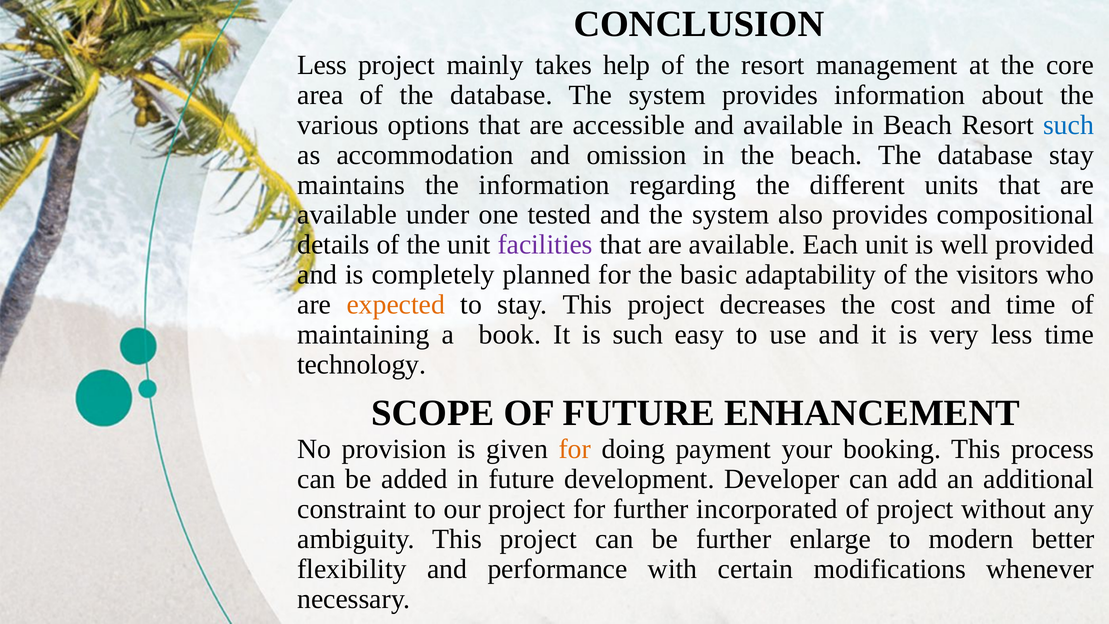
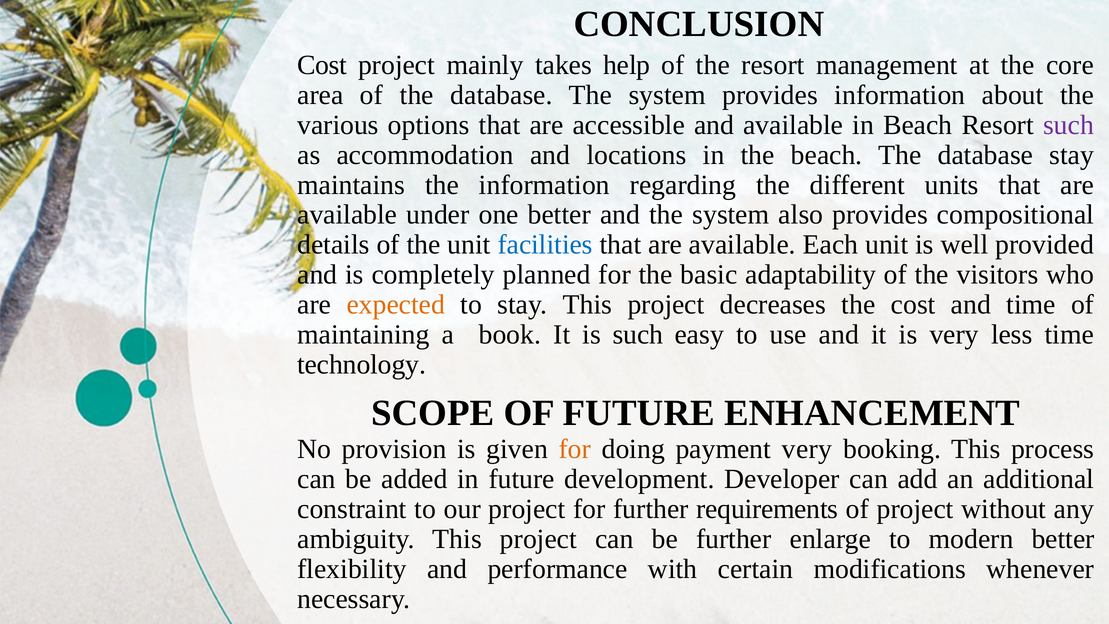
Less: Less -> Cost (322, 65)
such colour: blue -> purple (1068, 125)
omission: omission -> locations (637, 155)
one tested: tested -> better (559, 215)
facilities colour: purple -> blue (545, 245)
payment your: your -> very (807, 449)
incorporated: incorporated -> requirements (767, 509)
